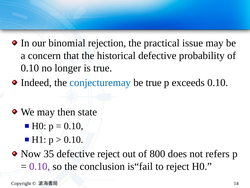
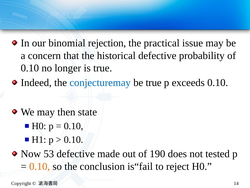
35: 35 -> 53 (49, 154)
defective reject: reject -> made (109, 154)
800: 800 -> 190 (157, 154)
refers: refers -> tested (218, 154)
0.10 colour: purple -> orange (40, 166)
